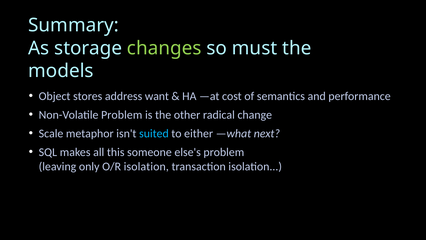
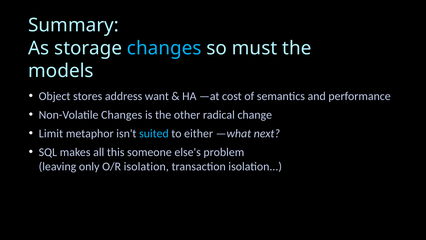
changes colour: light green -> light blue (164, 48)
Non-Volatile Problem: Problem -> Changes (122, 115)
Scale: Scale -> Limit (51, 133)
